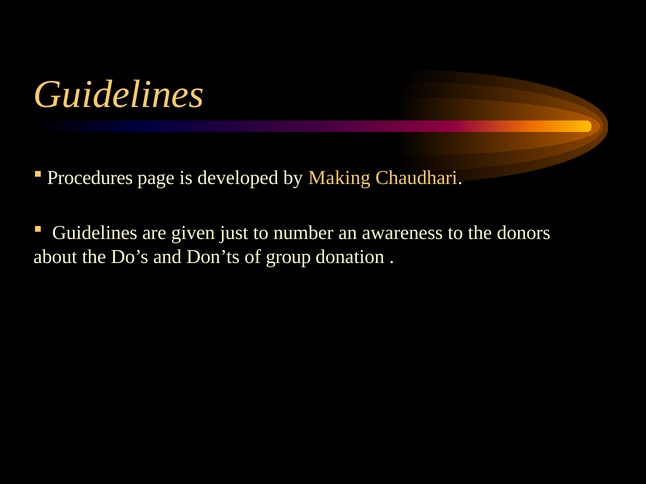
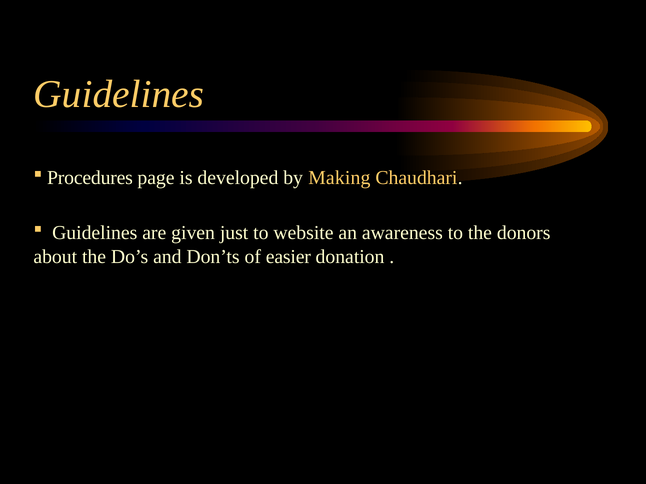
number: number -> website (303, 233)
group: group -> easier (288, 257)
